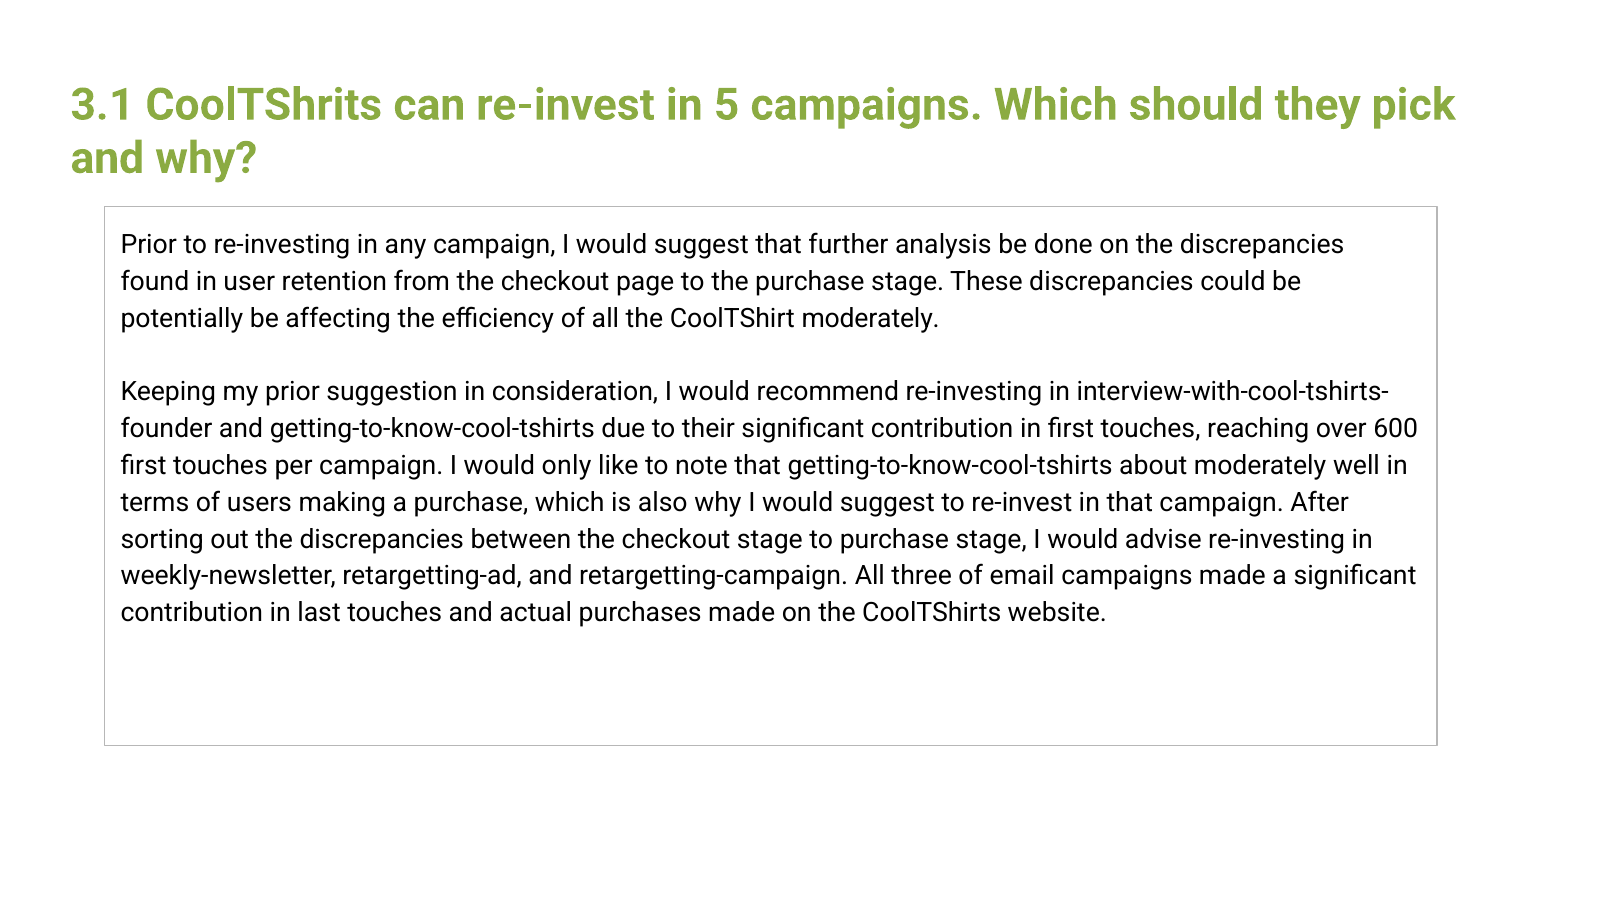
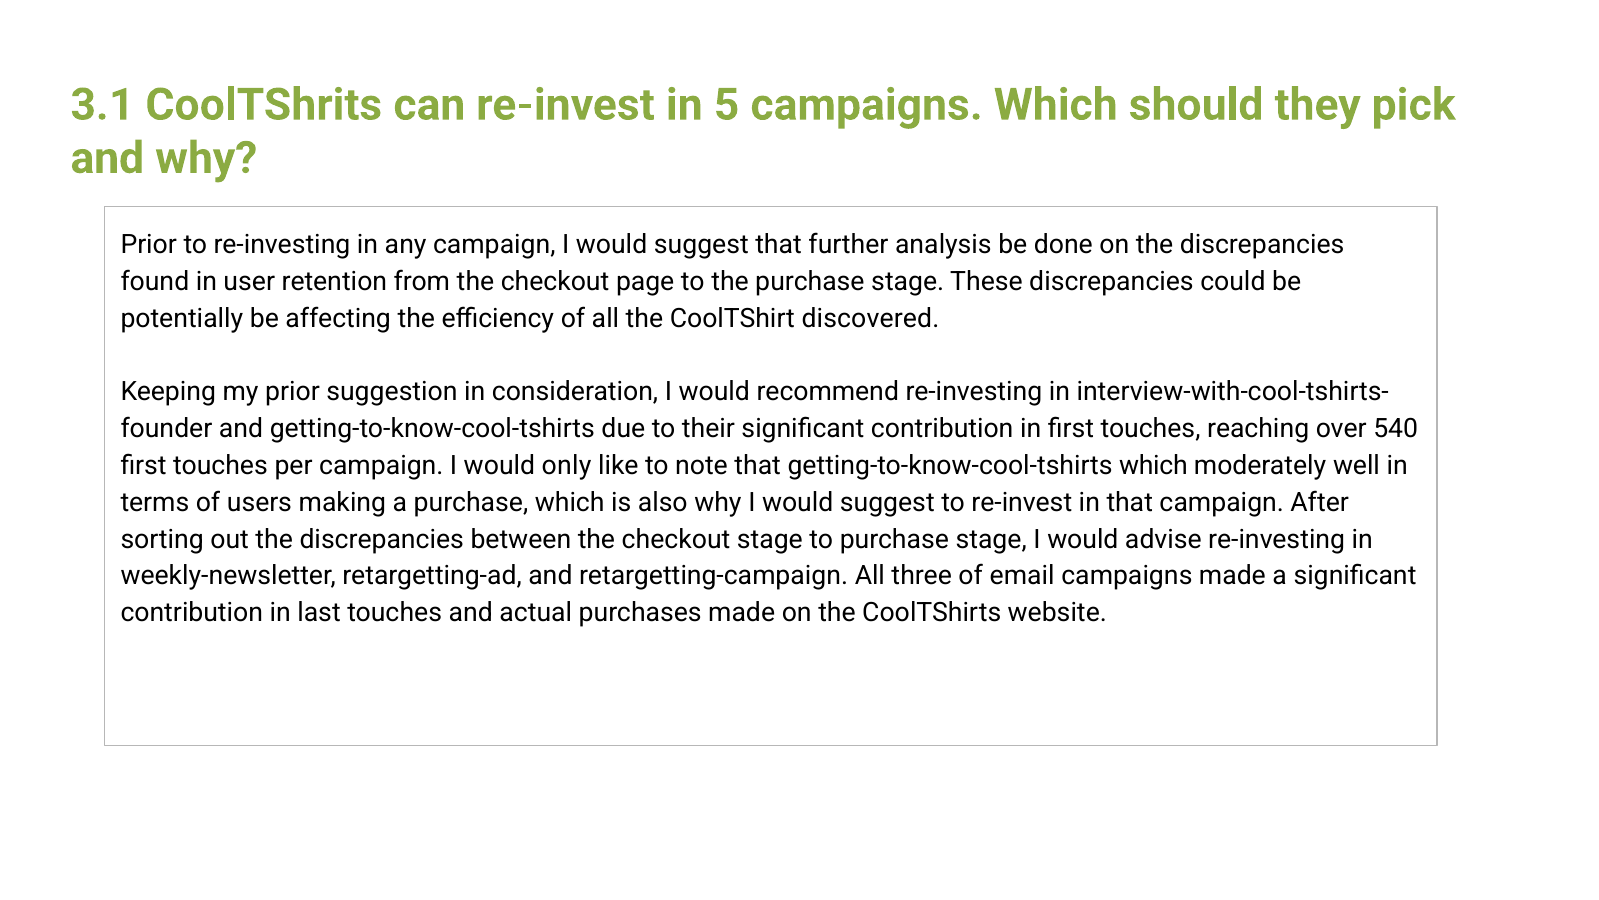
CoolTShirt moderately: moderately -> discovered (870, 318)
600: 600 -> 540 (1396, 429)
getting-to-know-cool-tshirts about: about -> which (1153, 465)
